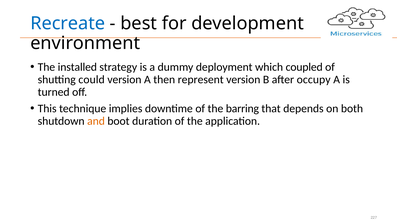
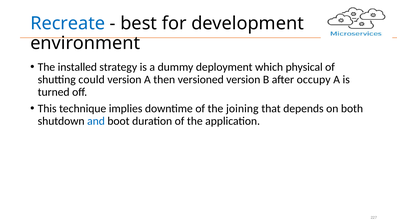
coupled: coupled -> physical (304, 67)
represent: represent -> versioned (201, 80)
barring: barring -> joining (242, 109)
and colour: orange -> blue (96, 121)
